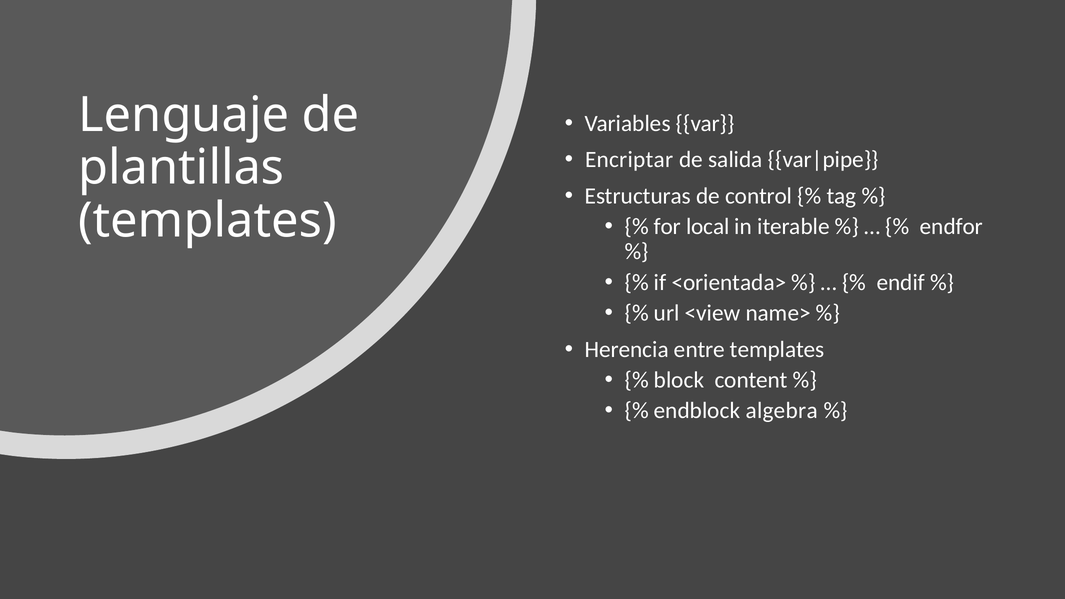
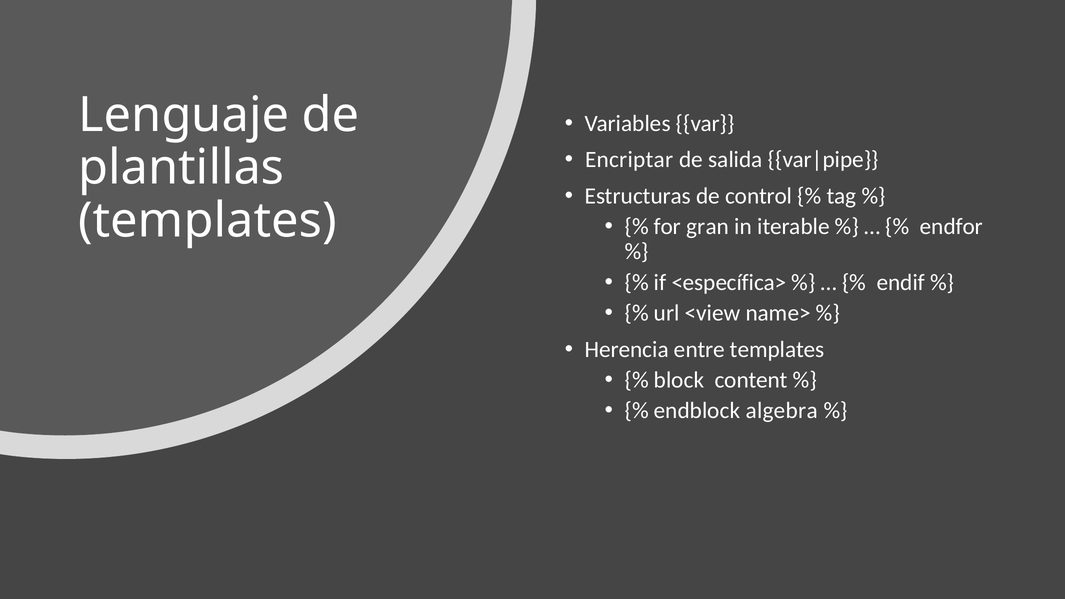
local: local -> gran (708, 227)
<orientada>: <orientada> -> <específica> (729, 282)
